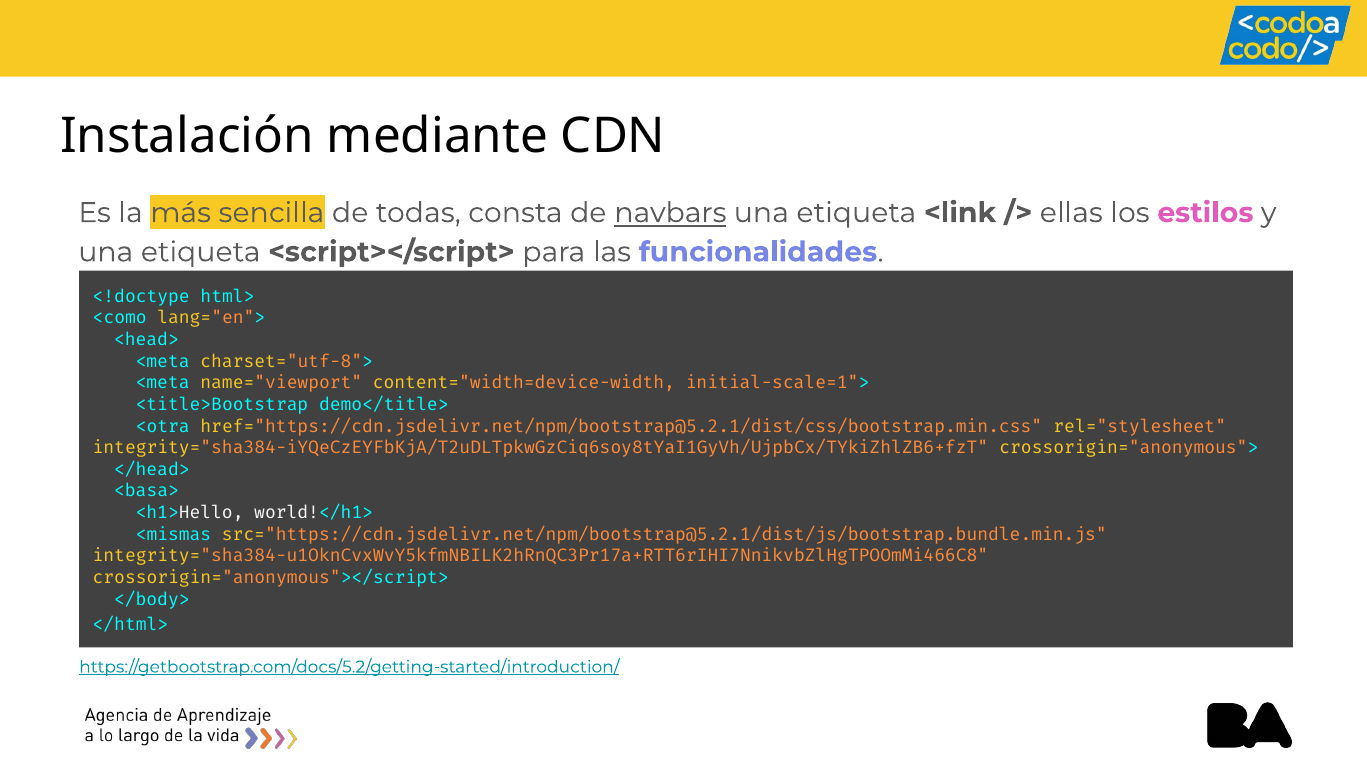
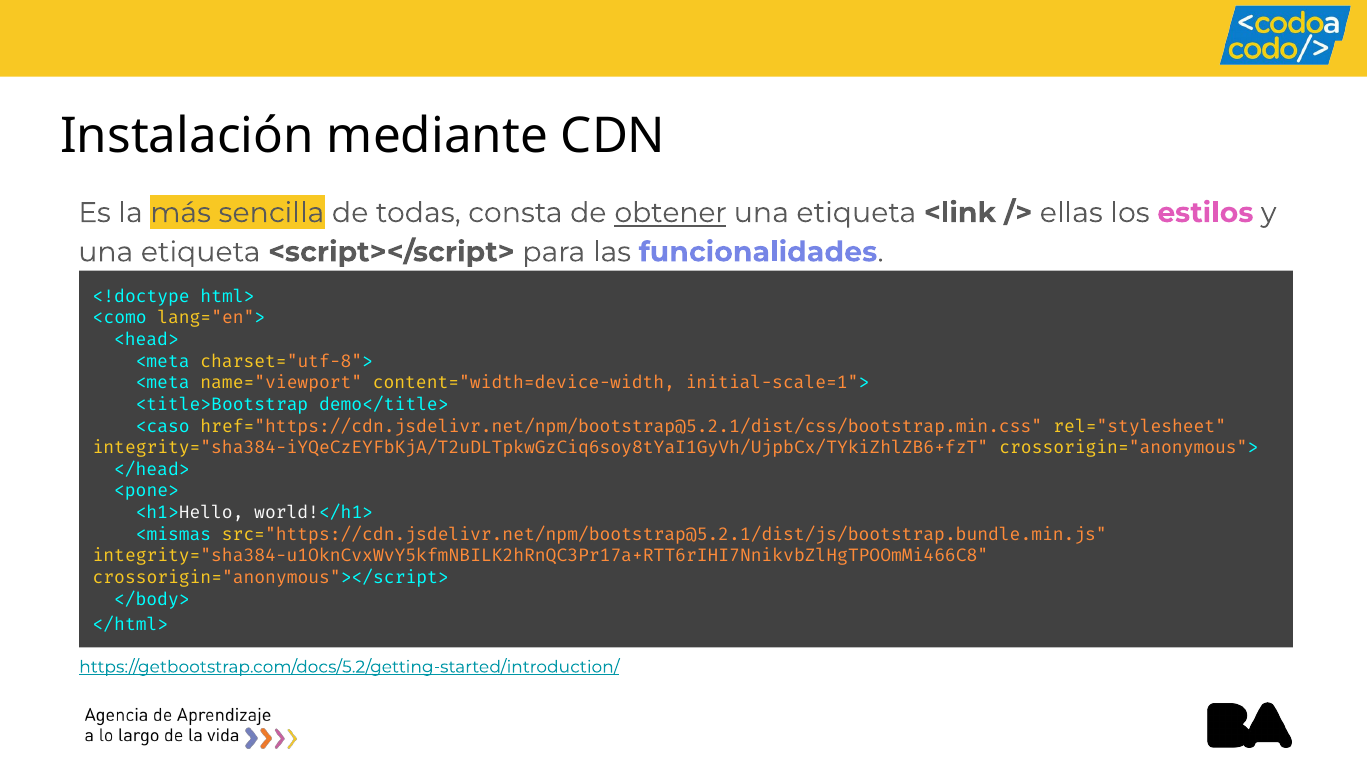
navbars: navbars -> obtener (671, 213)
<otra: <otra -> <caso (163, 426)
<basa>: <basa> -> <pone> (147, 491)
